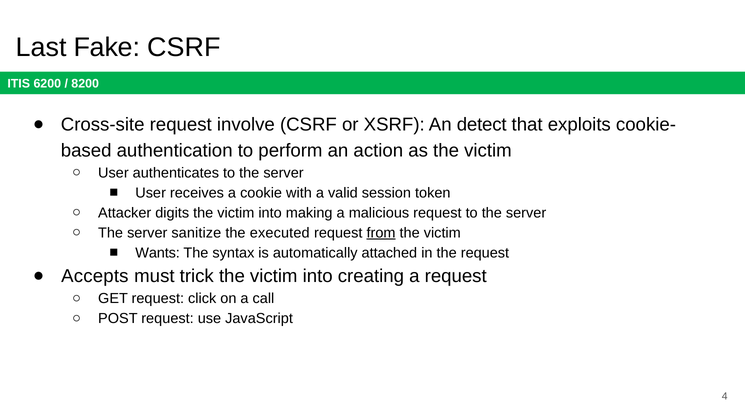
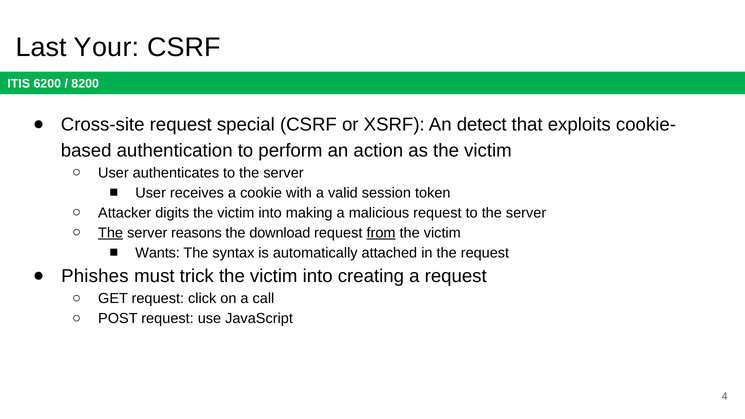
Fake: Fake -> Your (107, 48)
involve: involve -> special (246, 125)
The underline: none -> present (111, 233)
sanitize: sanitize -> reasons (196, 233)
executed: executed -> download (280, 233)
Accepts: Accepts -> Phishes (95, 276)
